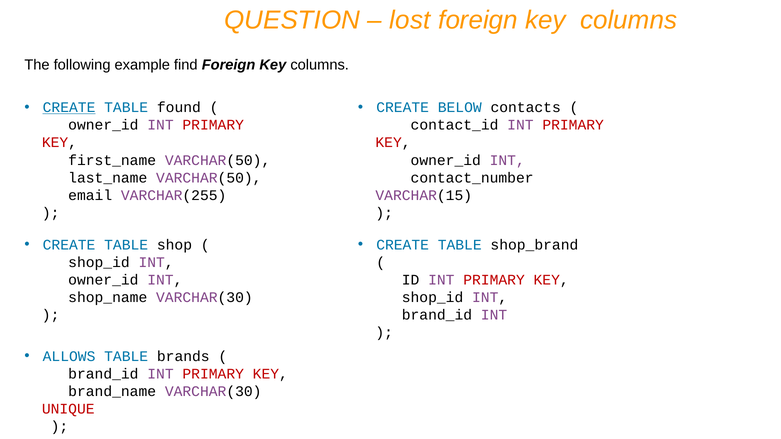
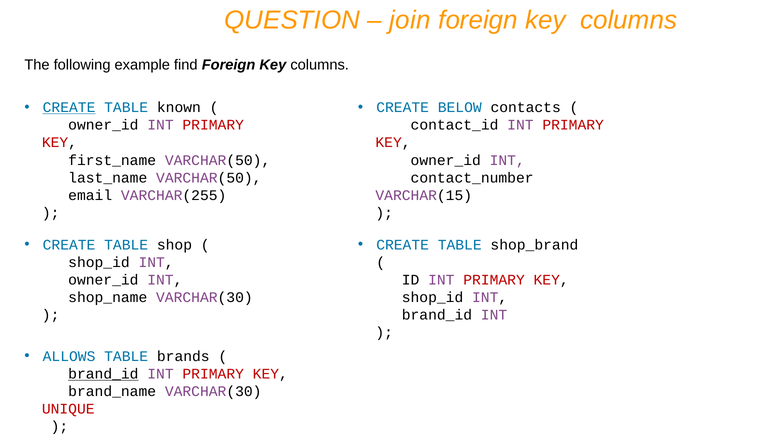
lost: lost -> join (410, 20)
found: found -> known (179, 108)
brand_id underline: none -> present (103, 374)
